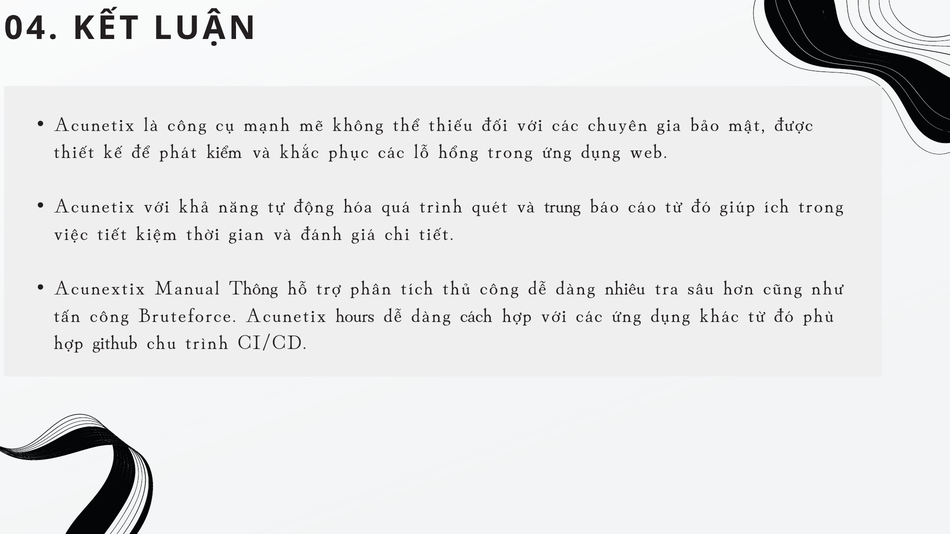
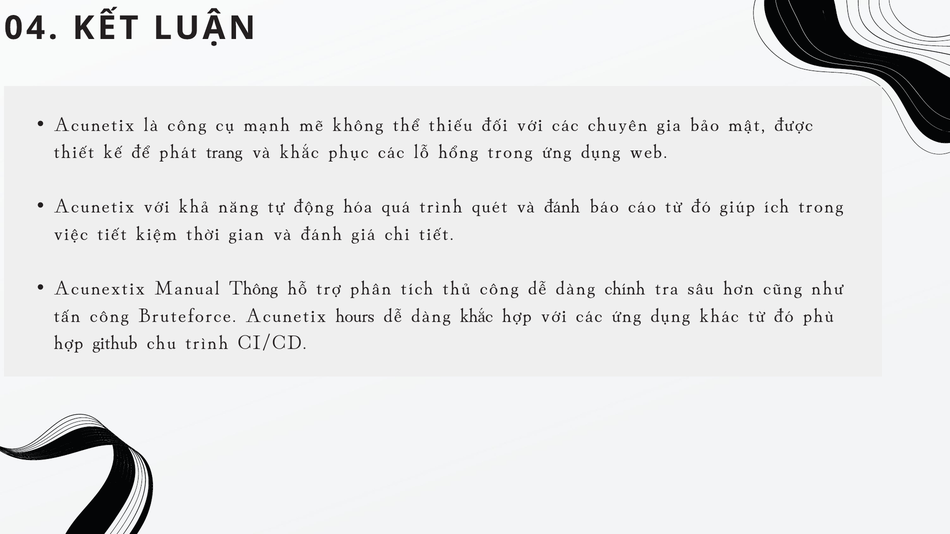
kiểm: kiểm -> trang (224, 152)
quét và trung: trung -> đánh (562, 207)
nhiêu: nhiêu -> chính (625, 288)
dàng cách: cách -> khắc (476, 316)
